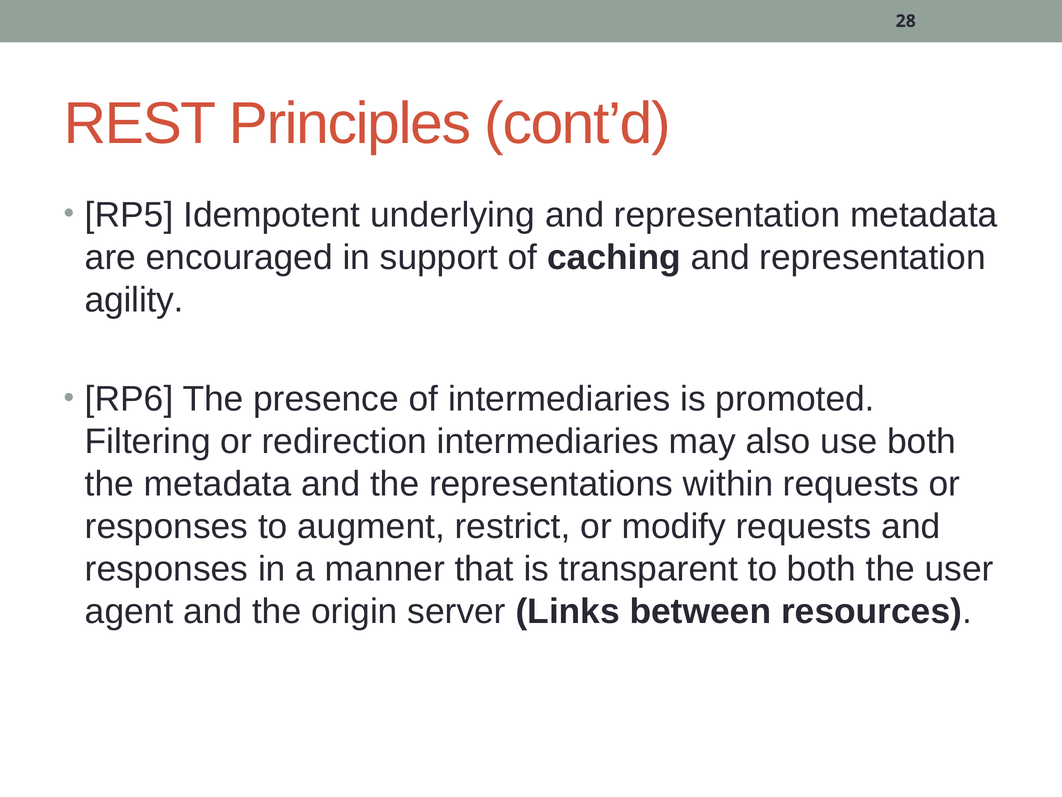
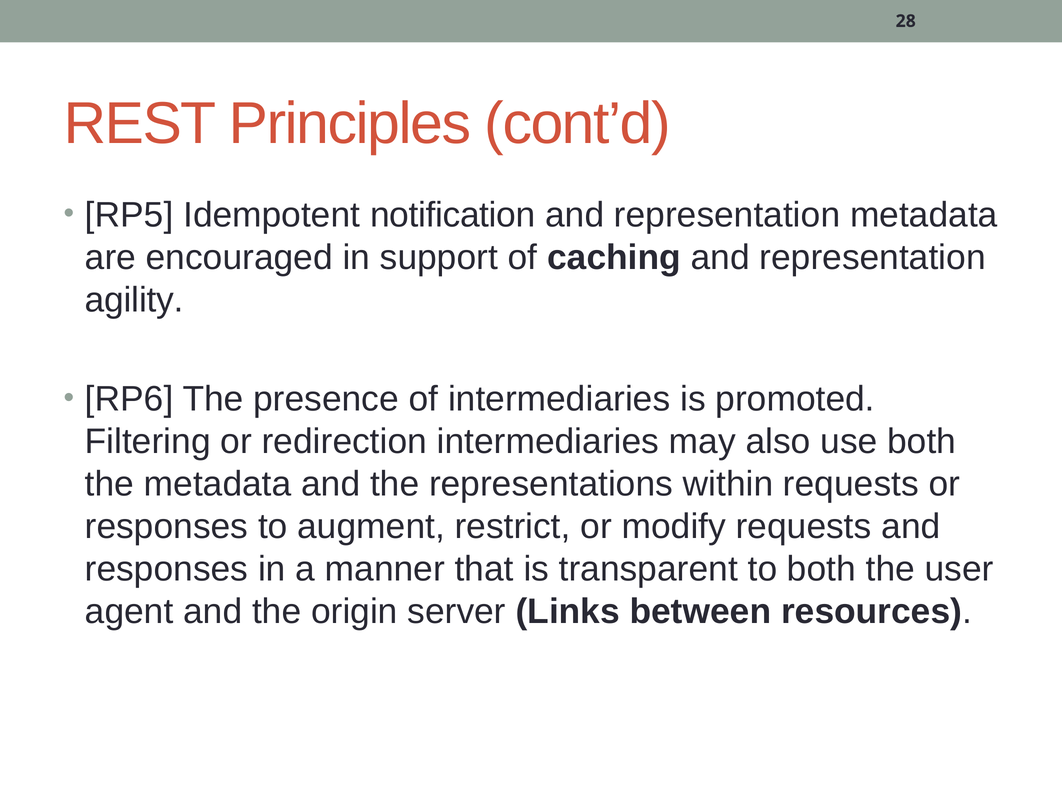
underlying: underlying -> notification (453, 215)
